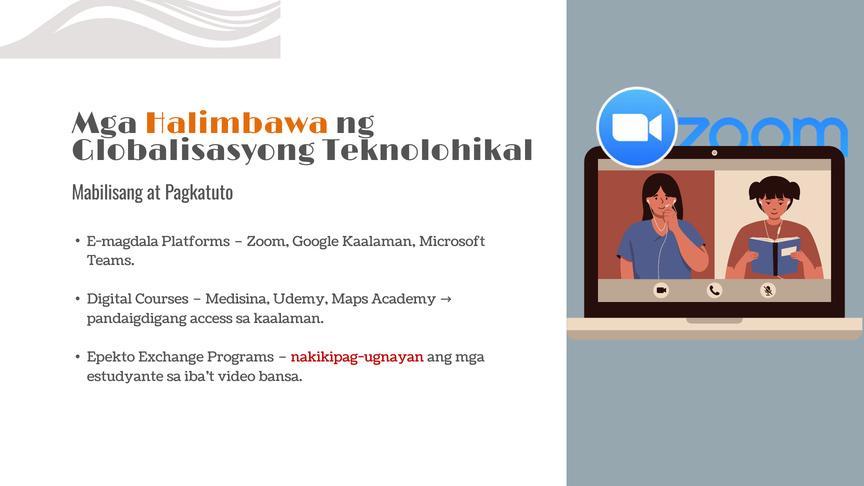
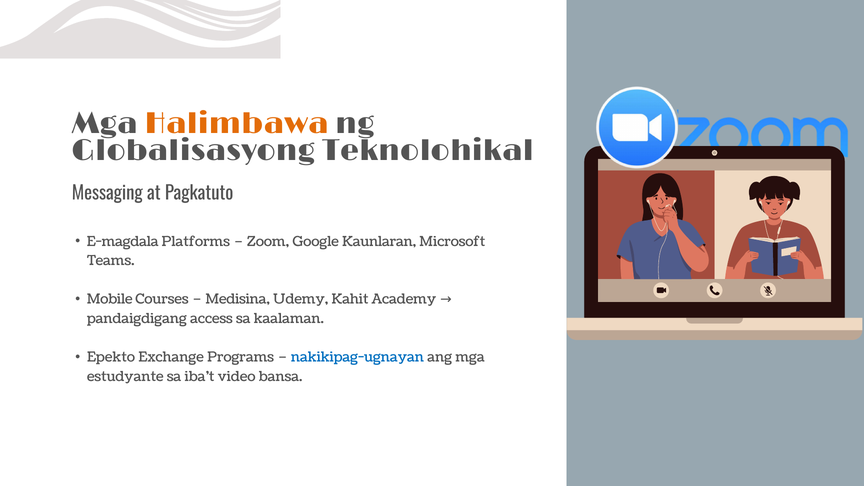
Mabilisang: Mabilisang -> Messaging (107, 193)
Google Kaalaman: Kaalaman -> Kaunlaran (379, 241)
Digital: Digital -> Mobile (110, 299)
Maps: Maps -> Kahit (350, 299)
nakikipag-ugnayan colour: red -> blue (357, 357)
